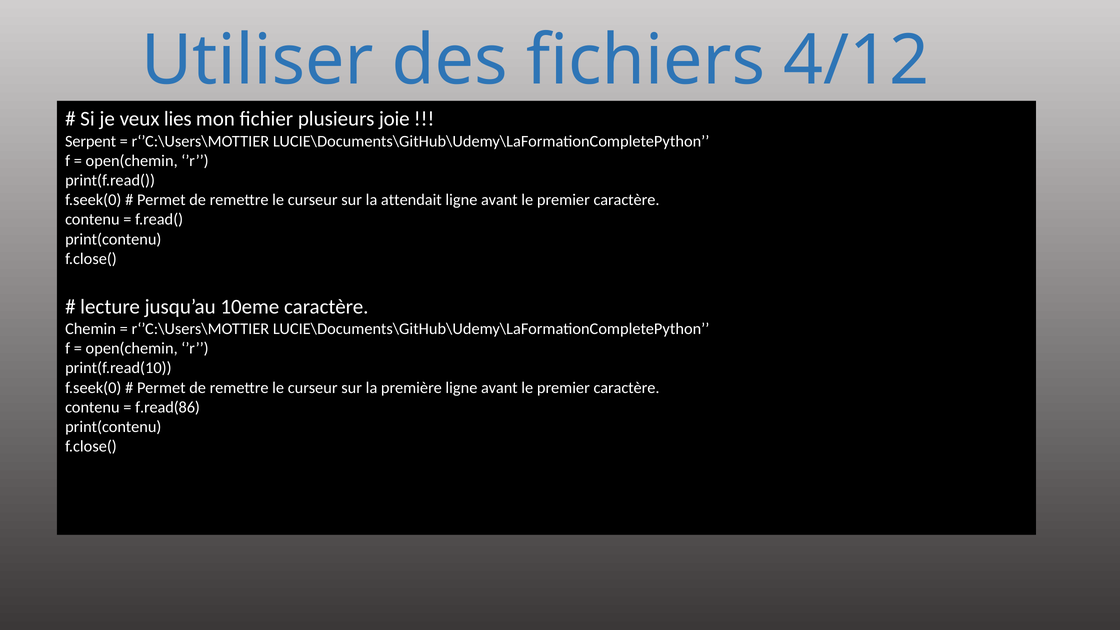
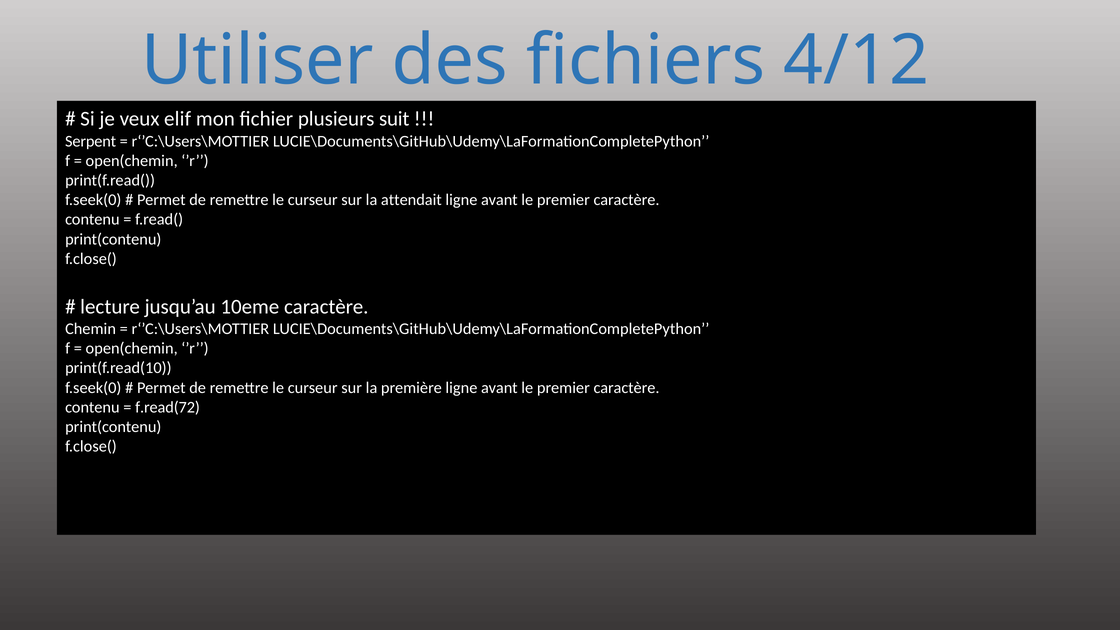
lies: lies -> elif (178, 119)
joie: joie -> suit (394, 119)
f.read(86: f.read(86 -> f.read(72 (168, 407)
